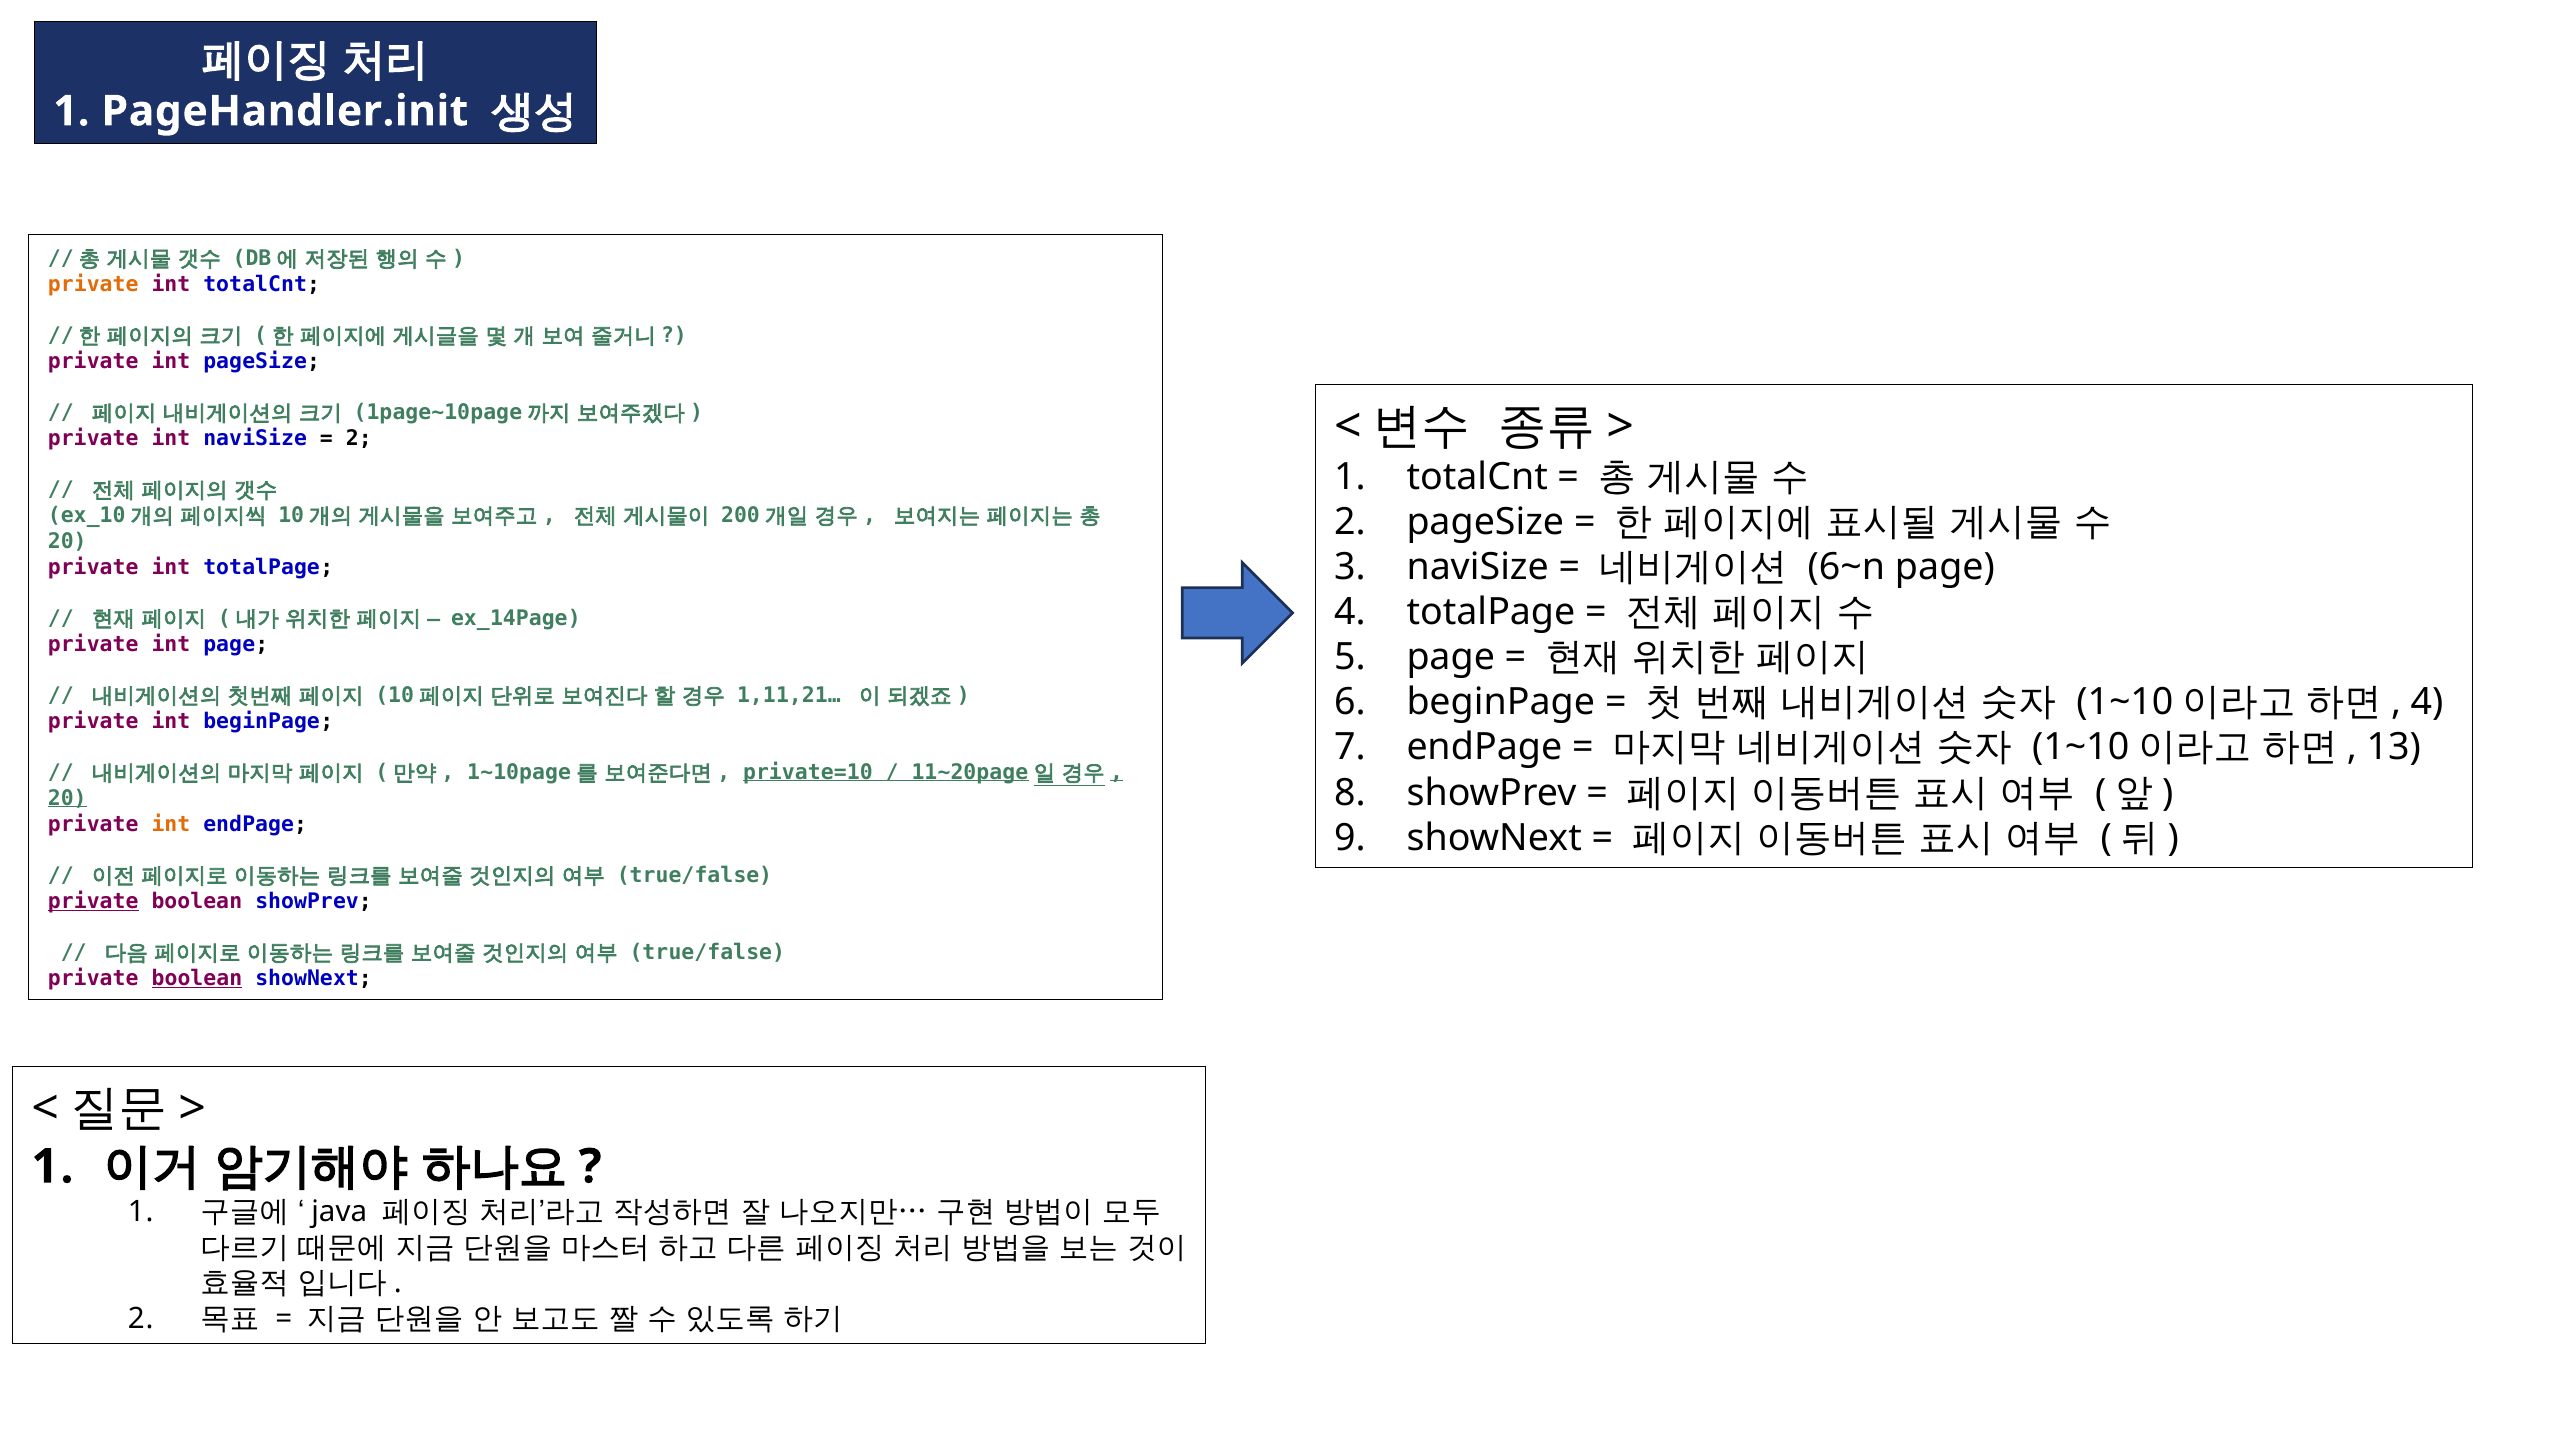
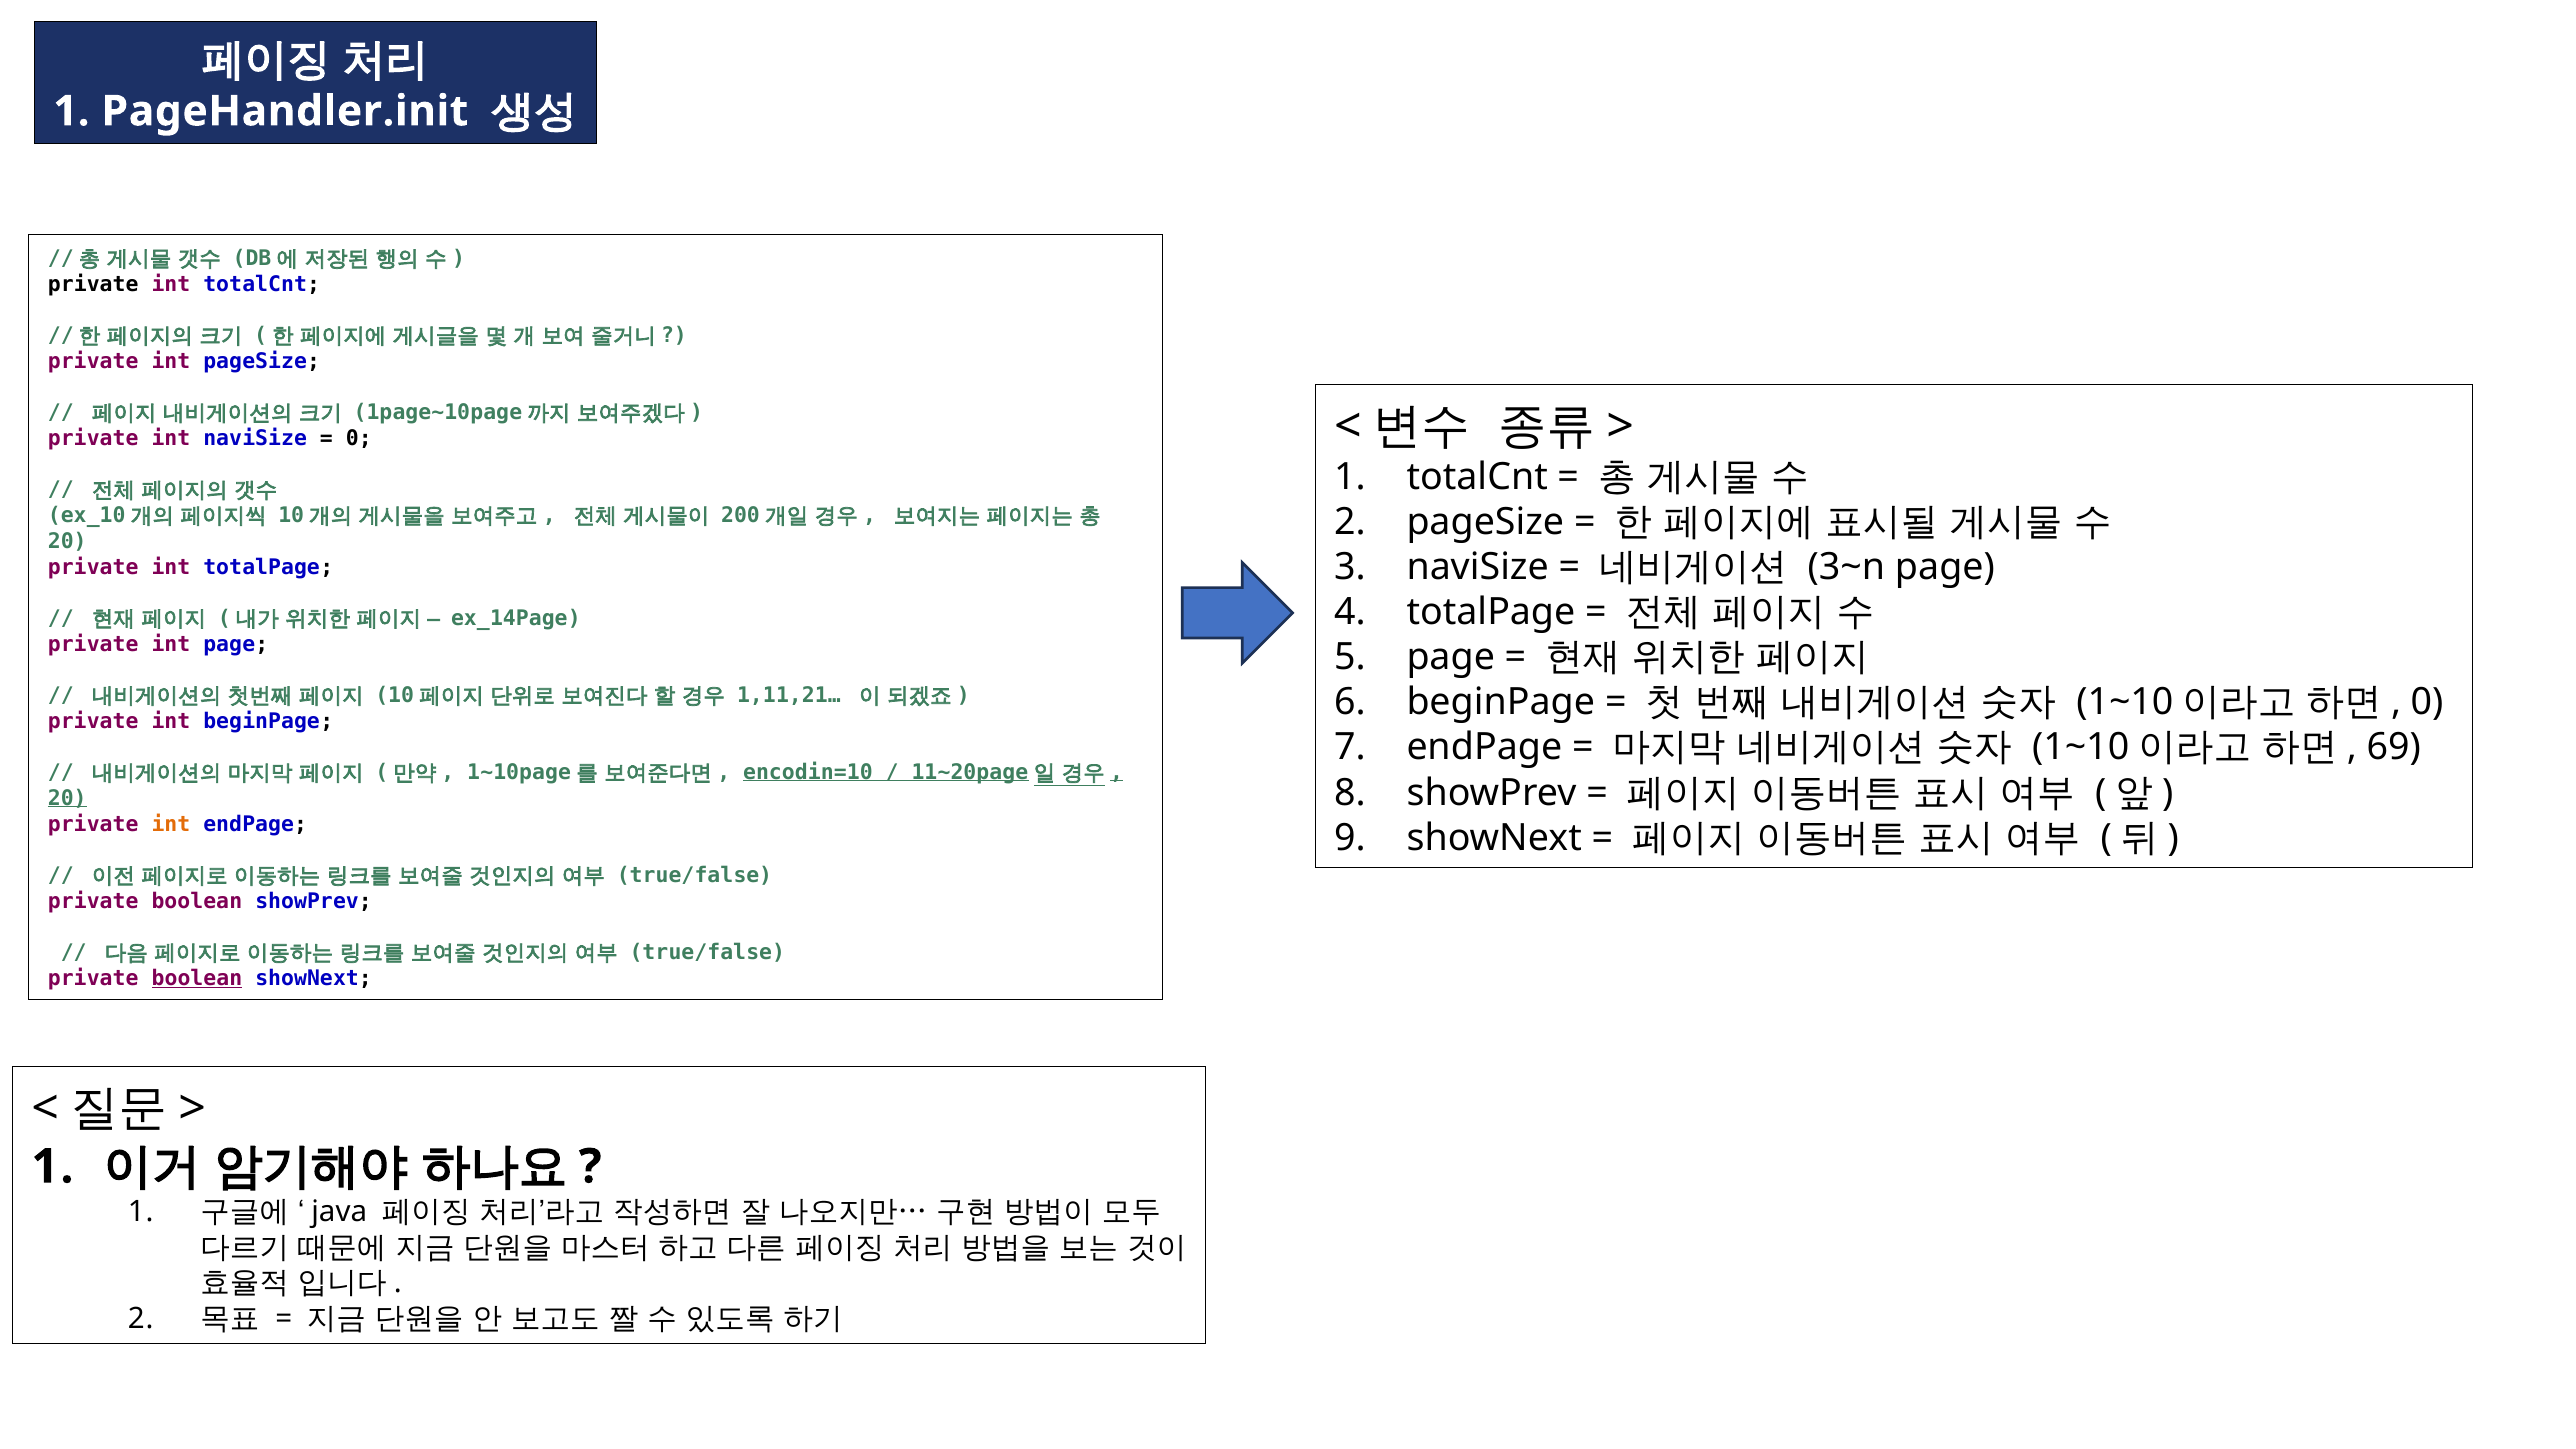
private colour: orange -> black (93, 284)
2: 2 -> 0 (359, 438)
6~n: 6~n -> 3~n (1846, 567)
4: 4 -> 0 (2427, 702)
13: 13 -> 69 (2394, 748)
private=10: private=10 -> encodin=10 (808, 773)
private underline: present -> none (93, 901)
